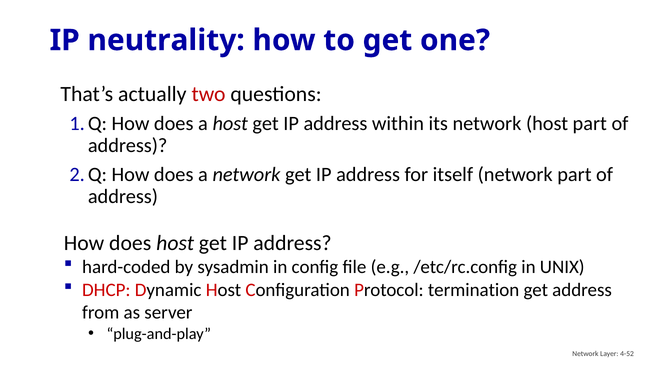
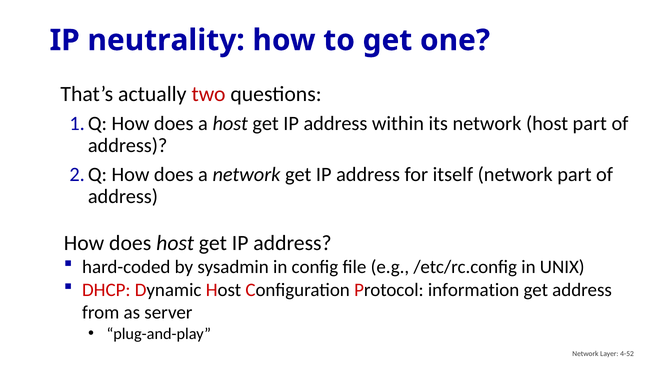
termination: termination -> information (474, 290)
